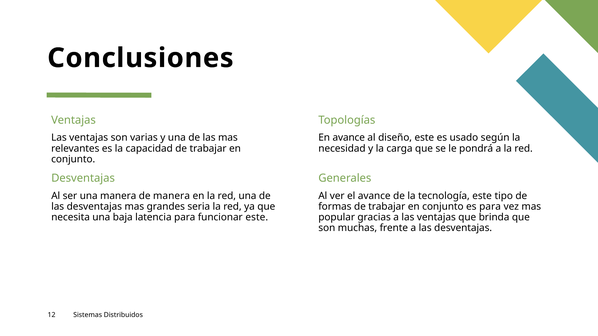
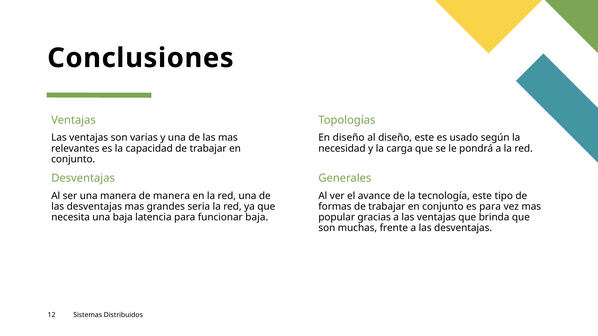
En avance: avance -> diseño (349, 138)
funcionar este: este -> baja (257, 218)
